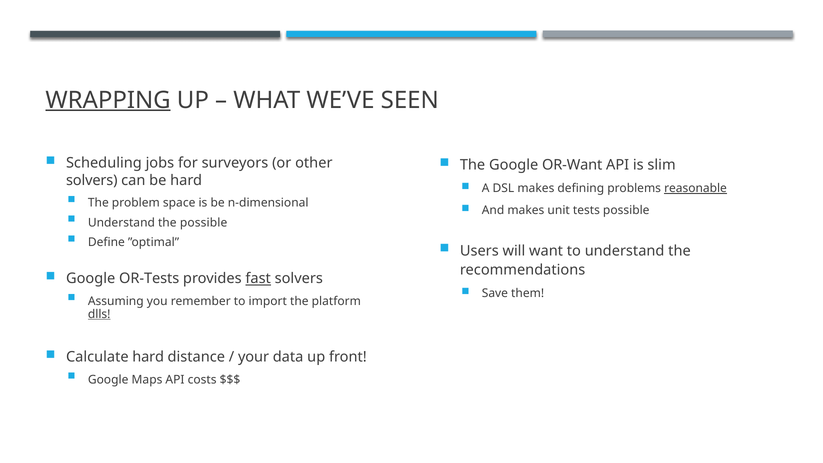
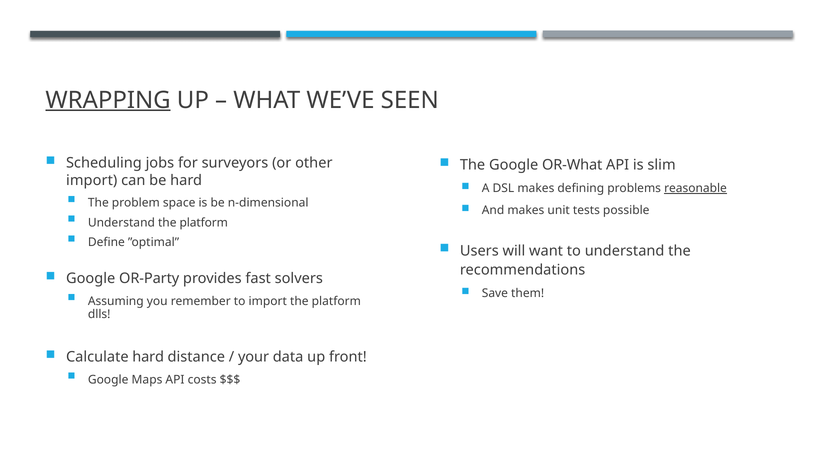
OR-Want: OR-Want -> OR-What (572, 165)
solvers: solvers -> import (92, 180)
Understand the possible: possible -> platform (204, 223)
OR-Tests: OR-Tests -> OR-Party (149, 279)
fast underline: present -> none (258, 279)
dlls underline: present -> none (99, 314)
